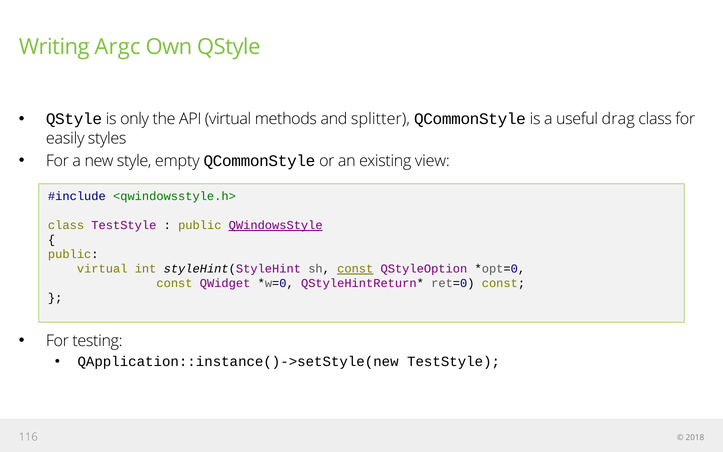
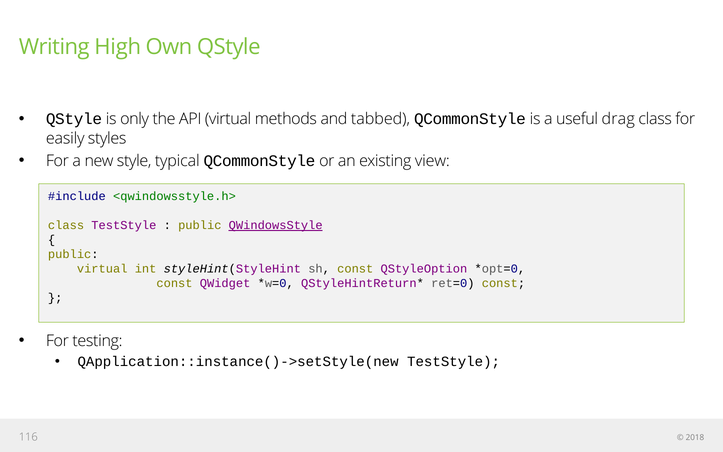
Argc: Argc -> High (118, 47)
splitter: splitter -> tabbed (380, 119)
empty: empty -> typical (177, 161)
const underline: present -> none (355, 269)
